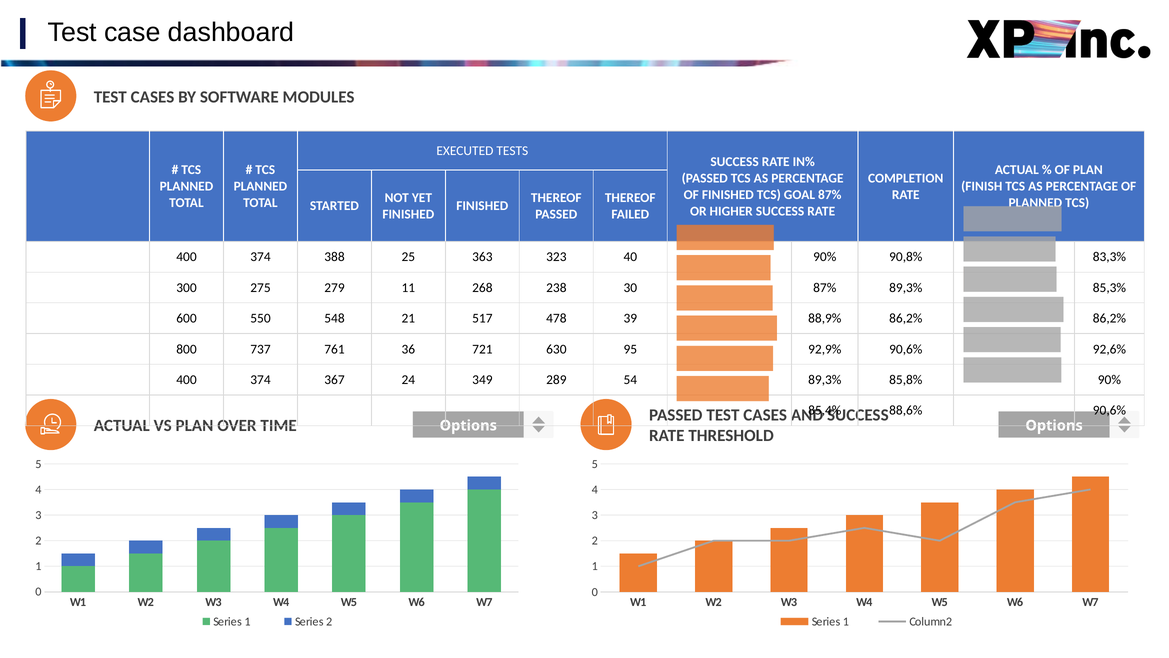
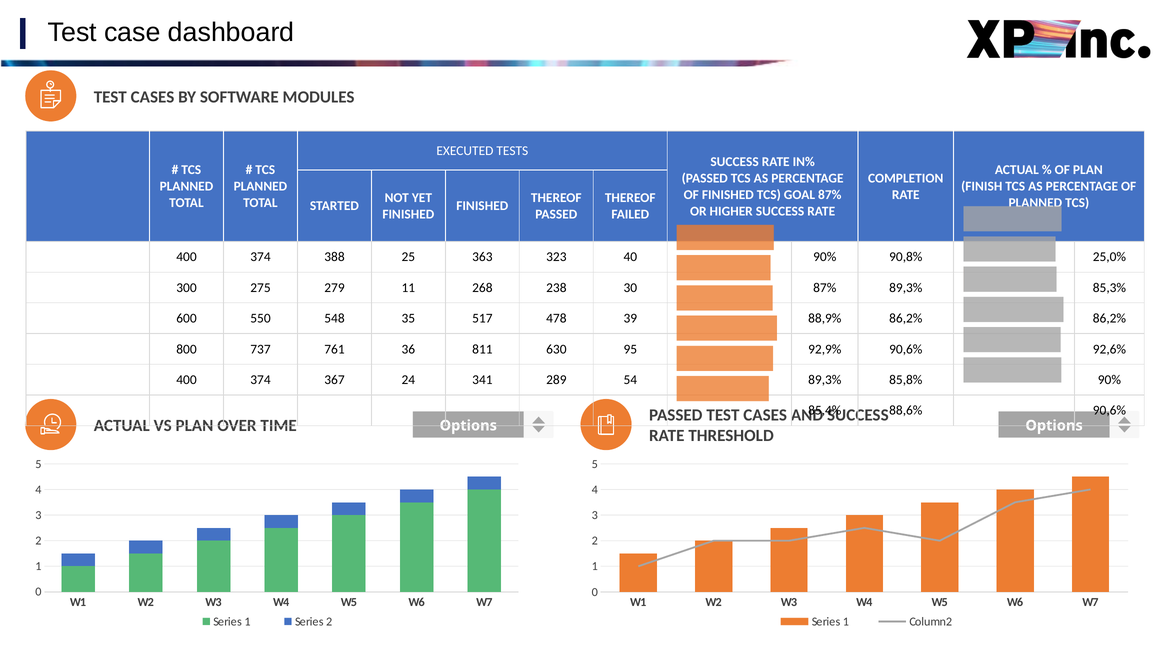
83,3%: 83,3% -> 25,0% (1109, 257)
21: 21 -> 35 (408, 318)
721: 721 -> 811 (482, 349)
349: 349 -> 341 (482, 380)
